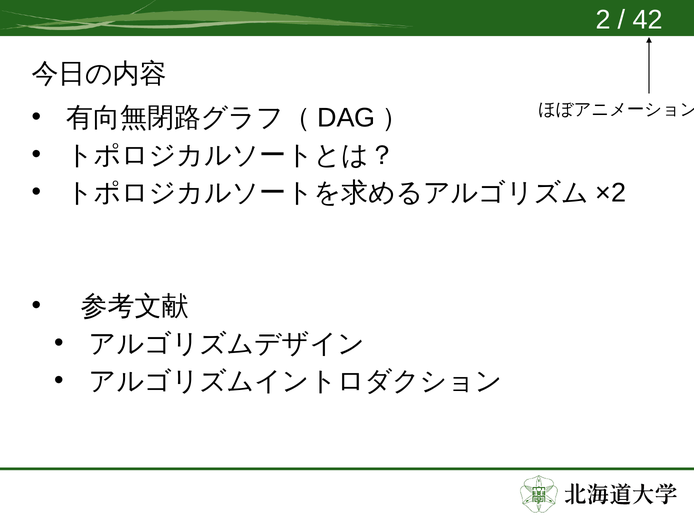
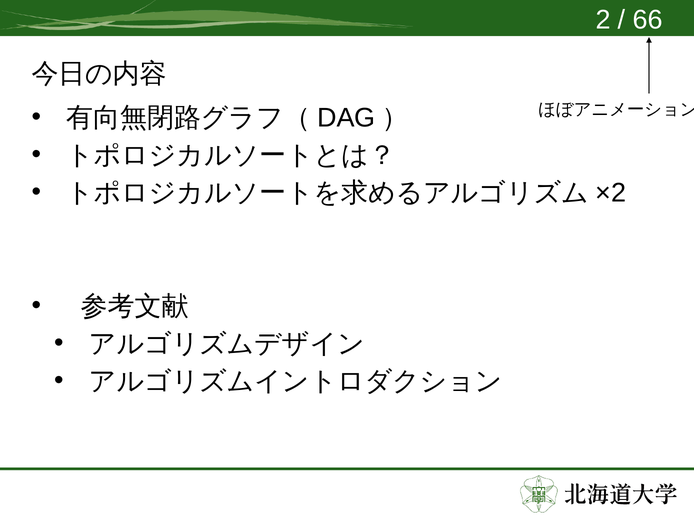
42: 42 -> 66 (648, 20)
